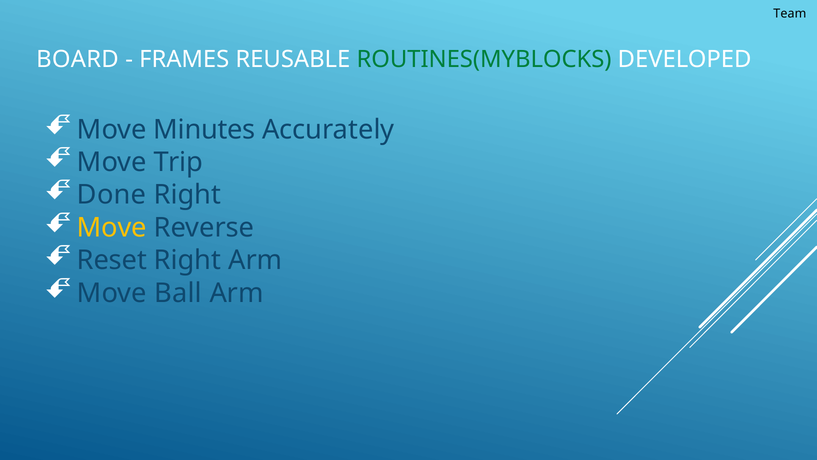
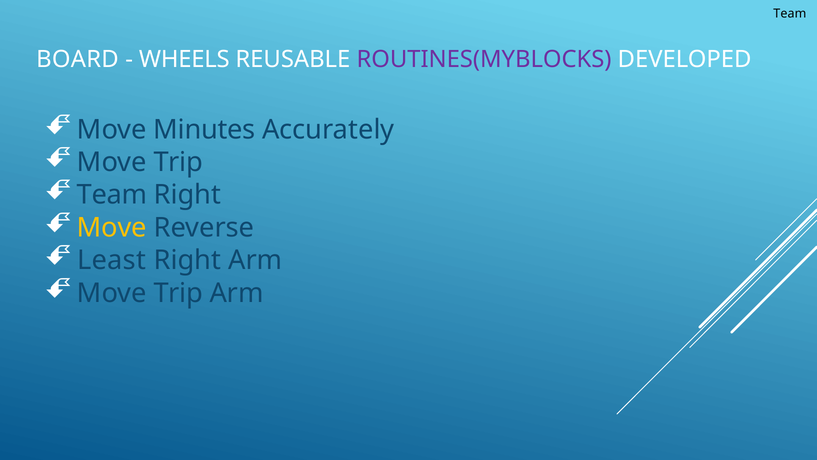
FRAMES: FRAMES -> WHEELS (184, 59)
ROUTINES(MYBLOCKS colour: green -> purple (484, 59)
Done: Done -> Team (112, 195)
Reset: Reset -> Least (112, 260)
Ball: Ball -> Trip (178, 293)
